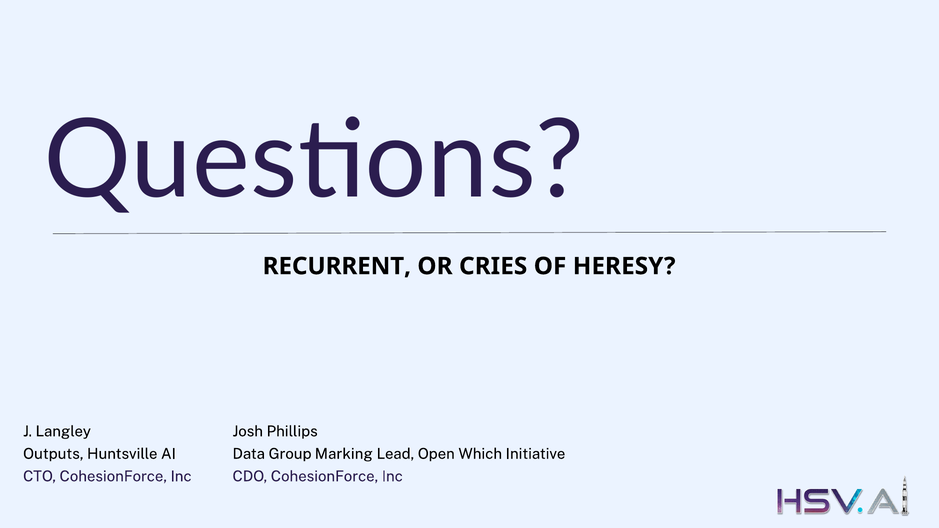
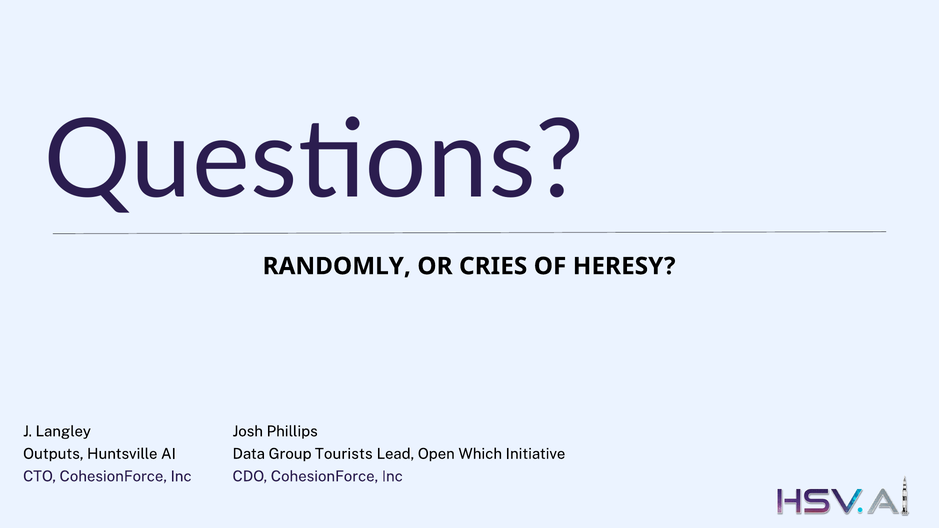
RECURRENT: RECURRENT -> RANDOMLY (337, 266)
Marking: Marking -> Tourists (344, 454)
